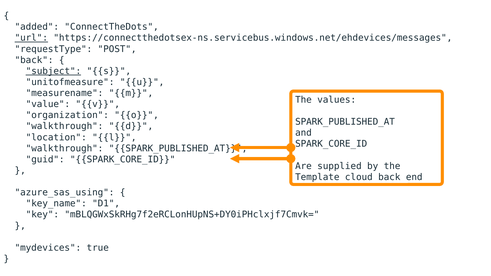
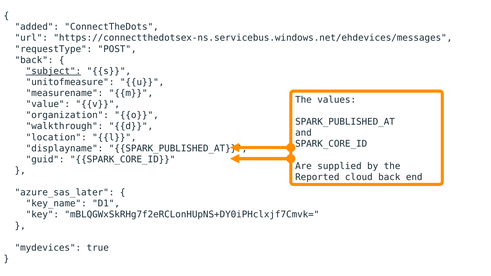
url underline: present -> none (31, 38)
walkthrough: walkthrough -> displayname (65, 148)
Template: Template -> Reported (317, 177)
azure_sas_using: azure_sas_using -> azure_sas_later (65, 193)
